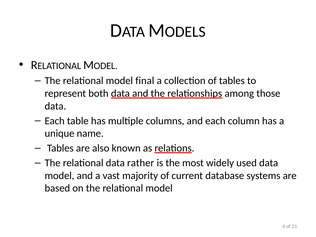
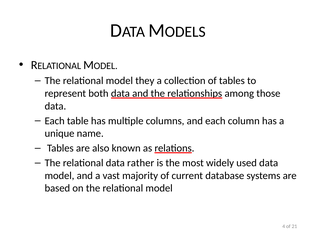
final: final -> they (145, 81)
